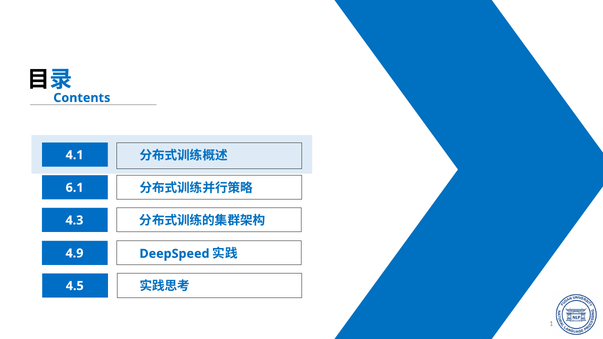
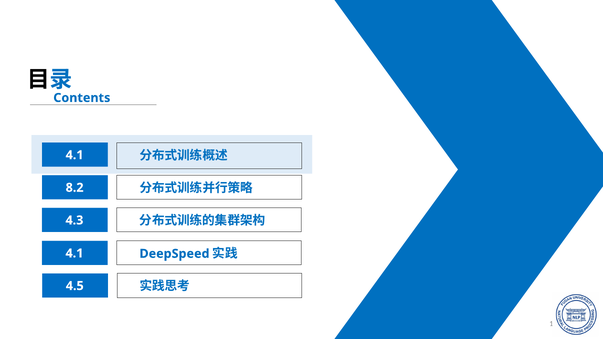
6.1: 6.1 -> 8.2 (75, 188)
4.9: 4.9 -> 4.1 (74, 253)
